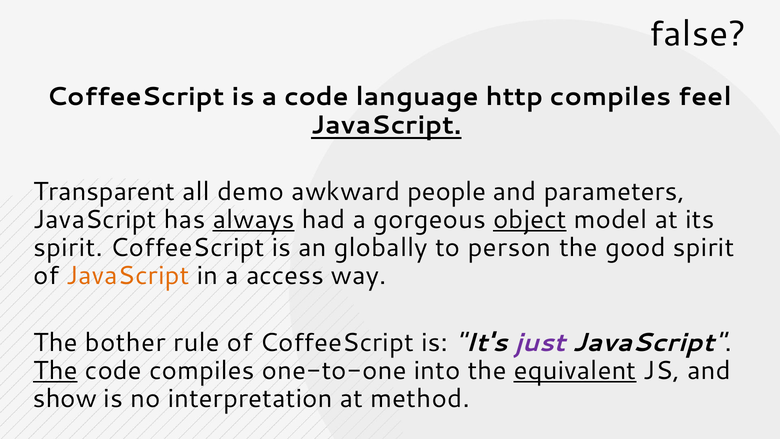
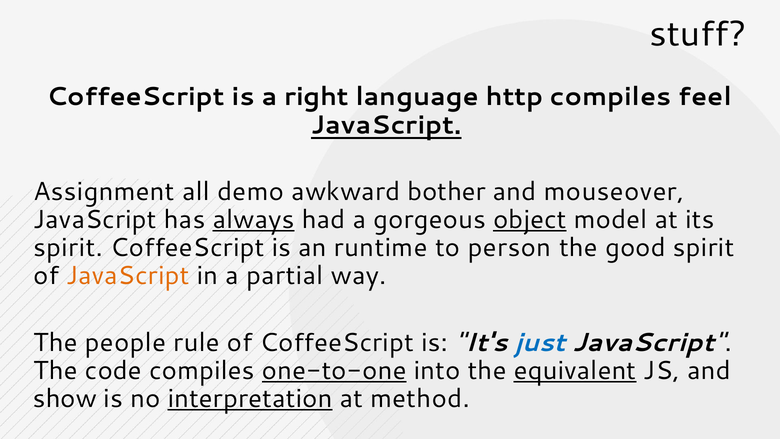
false: false -> stuff (698, 34)
a code: code -> right (317, 97)
Transparent: Transparent -> Assignment (104, 191)
people: people -> bother (447, 191)
parameters: parameters -> mouseover (614, 191)
globally: globally -> runtime (381, 248)
access: access -> partial (285, 276)
bother: bother -> people (125, 342)
just colour: purple -> blue (540, 342)
The underline: present -> none (55, 371)
one-to-one underline: none -> present (334, 371)
interpretation underline: none -> present (250, 399)
